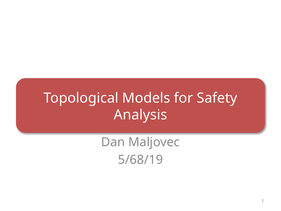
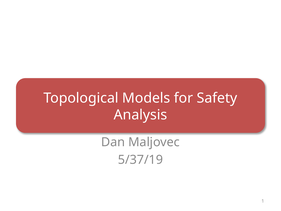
5/68/19: 5/68/19 -> 5/37/19 (140, 160)
